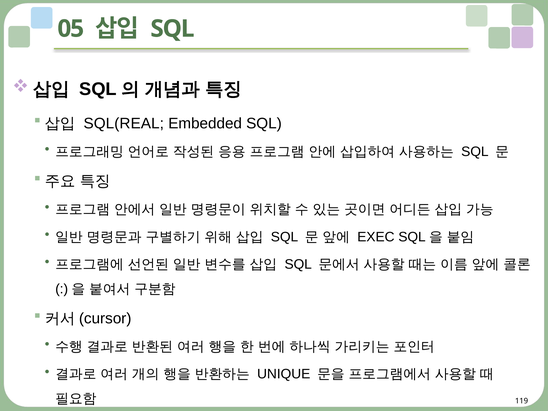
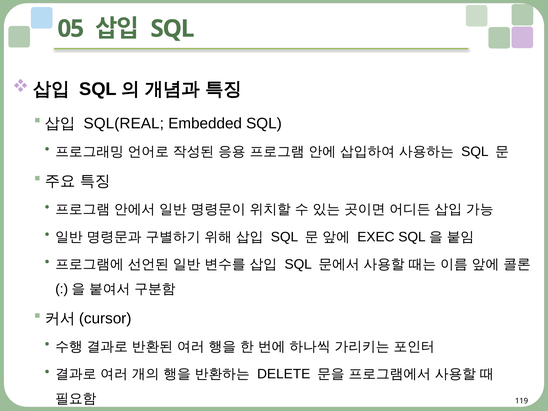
UNIQUE: UNIQUE -> DELETE (284, 374)
